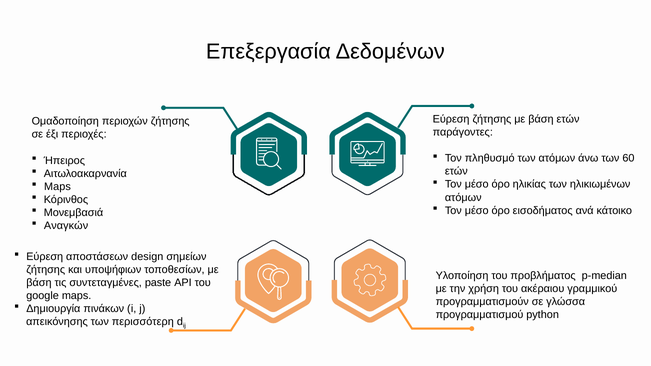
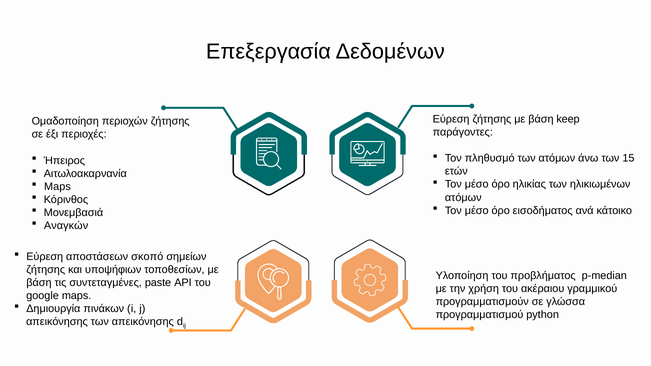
βάση ετών: ετών -> keep (568, 119)
60: 60 -> 15 (628, 158)
design: design -> σκοπό (147, 257)
των περισσότερη: περισσότερη -> απεικόνησης (143, 322)
